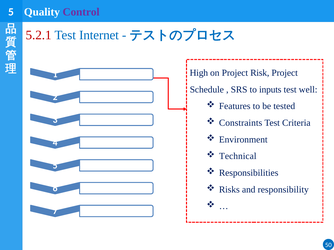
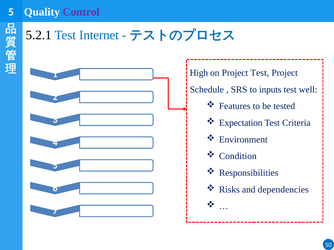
5.2.1 colour: red -> black (39, 35)
Project Risk: Risk -> Test (260, 73)
Constraints: Constraints -> Expectation (241, 123)
Technical: Technical -> Condition (238, 156)
responsibility: responsibility -> dependencies (283, 190)
